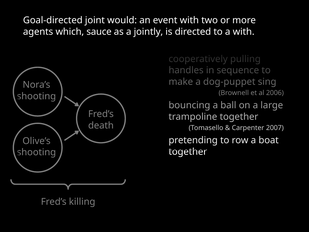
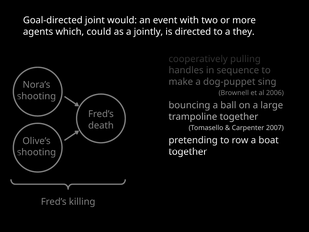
sauce: sauce -> could (99, 32)
a with: with -> they (244, 32)
